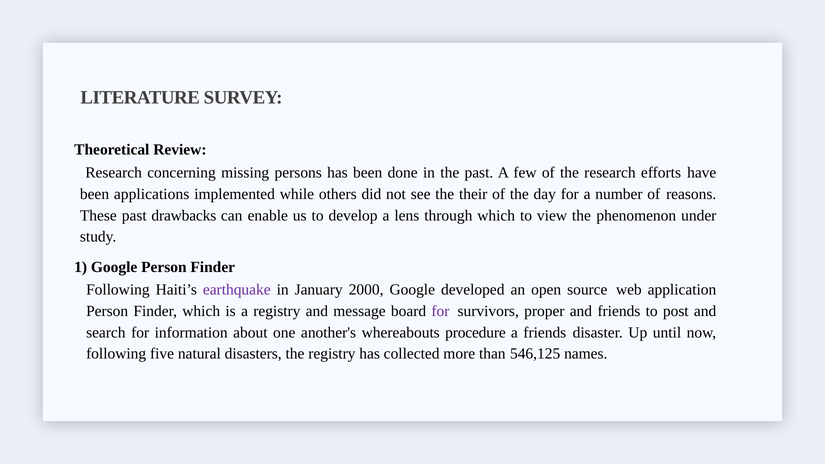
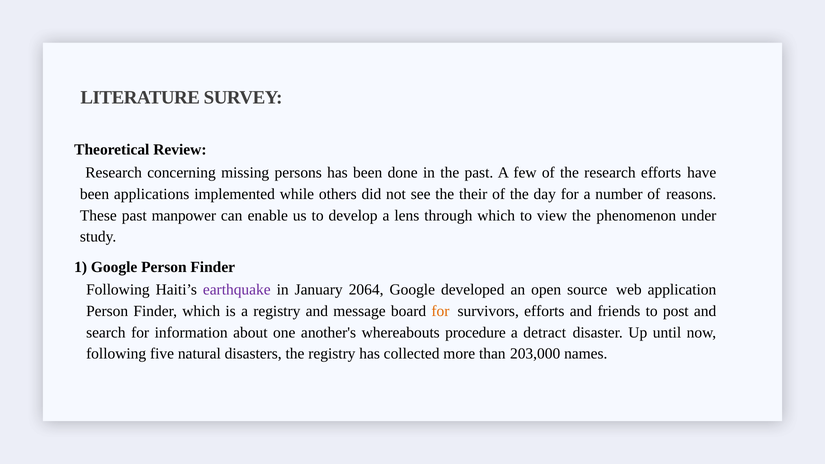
drawbacks: drawbacks -> manpower (184, 215)
2000: 2000 -> 2064 (366, 290)
for colour: purple -> orange (440, 311)
survivors proper: proper -> efforts (544, 311)
a friends: friends -> detract (545, 333)
546,125: 546,125 -> 203,000 (535, 354)
